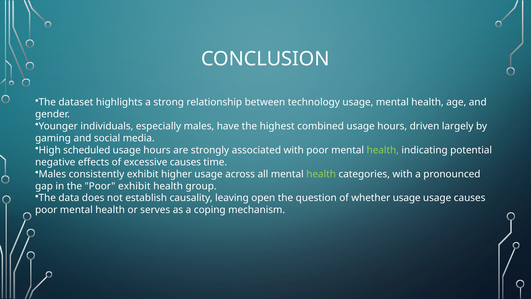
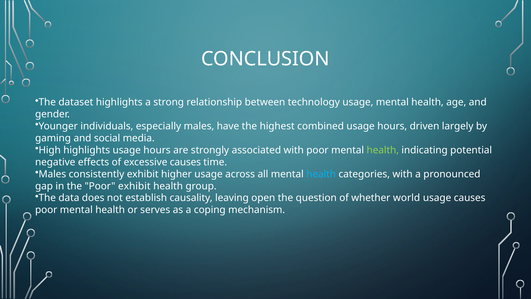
High scheduled: scheduled -> highlights (87, 150)
health colour: light green -> light blue (321, 174)
whether usage: usage -> world (407, 198)
